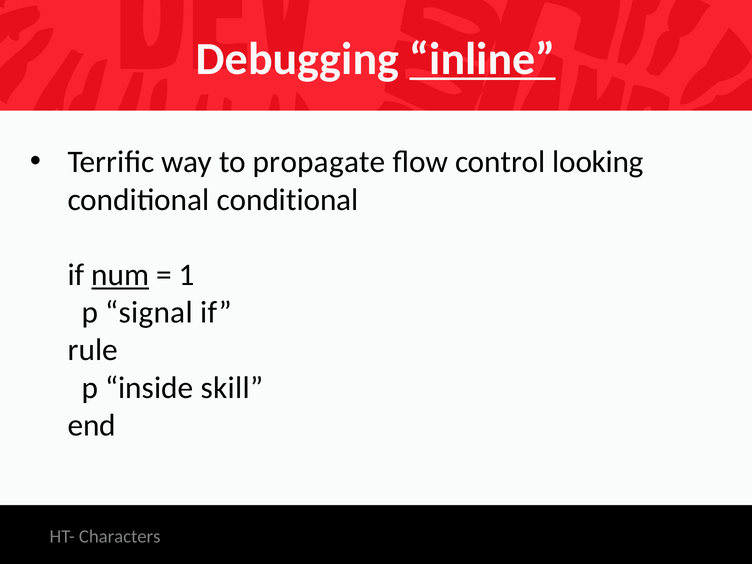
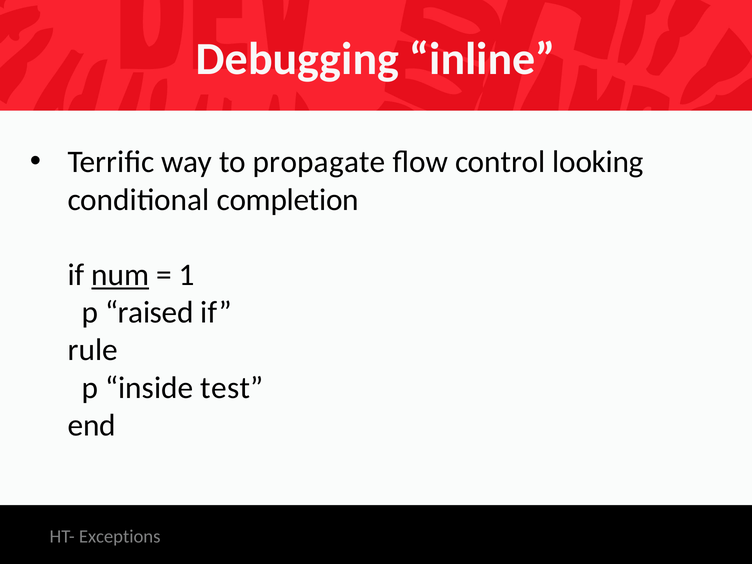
inline underline: present -> none (482, 59)
conditional conditional: conditional -> completion (288, 200)
signal: signal -> raised (149, 313)
skill: skill -> test (232, 388)
Characters: Characters -> Exceptions (120, 537)
